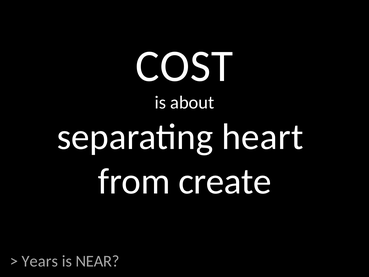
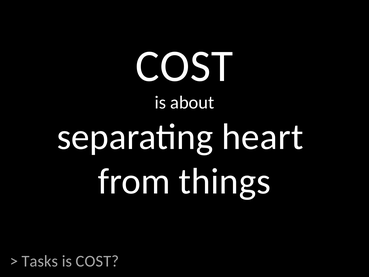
create: create -> things (225, 181)
Years: Years -> Tasks (40, 261)
is NEAR: NEAR -> COST (97, 261)
